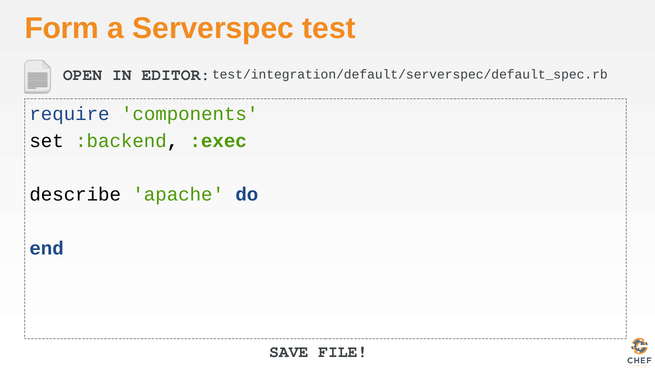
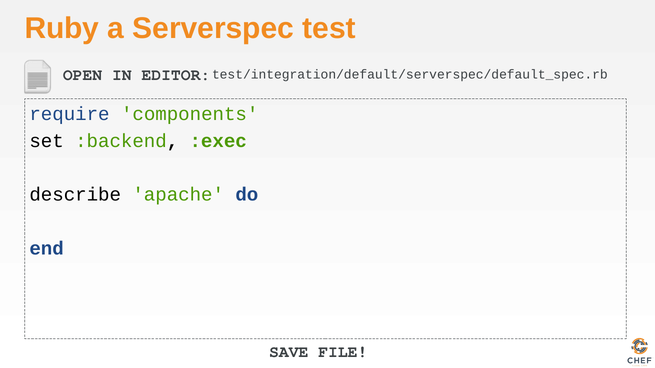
Form: Form -> Ruby (62, 28)
